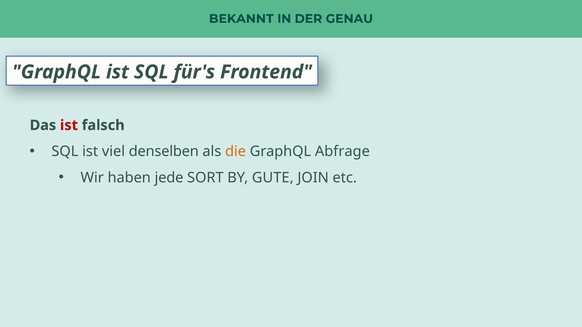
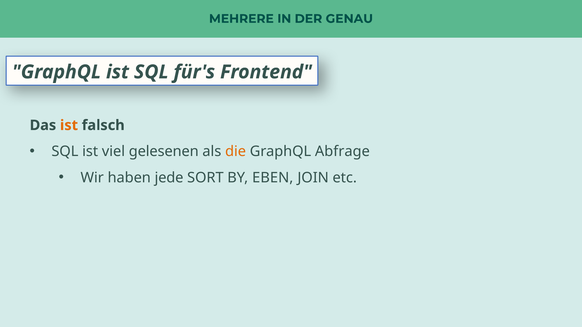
BEKANNT: BEKANNT -> MEHRERE (241, 19)
ist colour: red -> orange (69, 125)
denselben: denselben -> gelesenen (164, 152)
GUTE: GUTE -> EBEN (273, 178)
